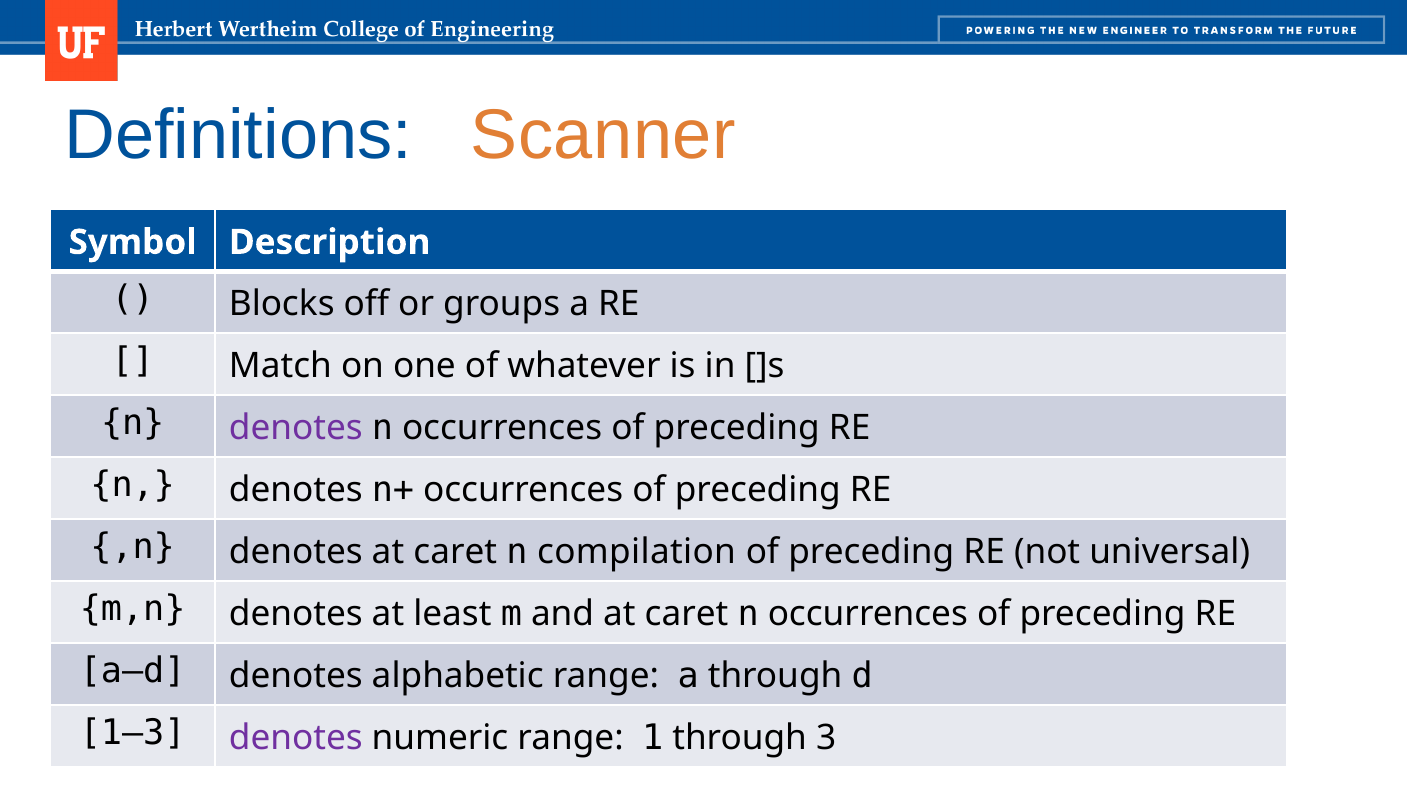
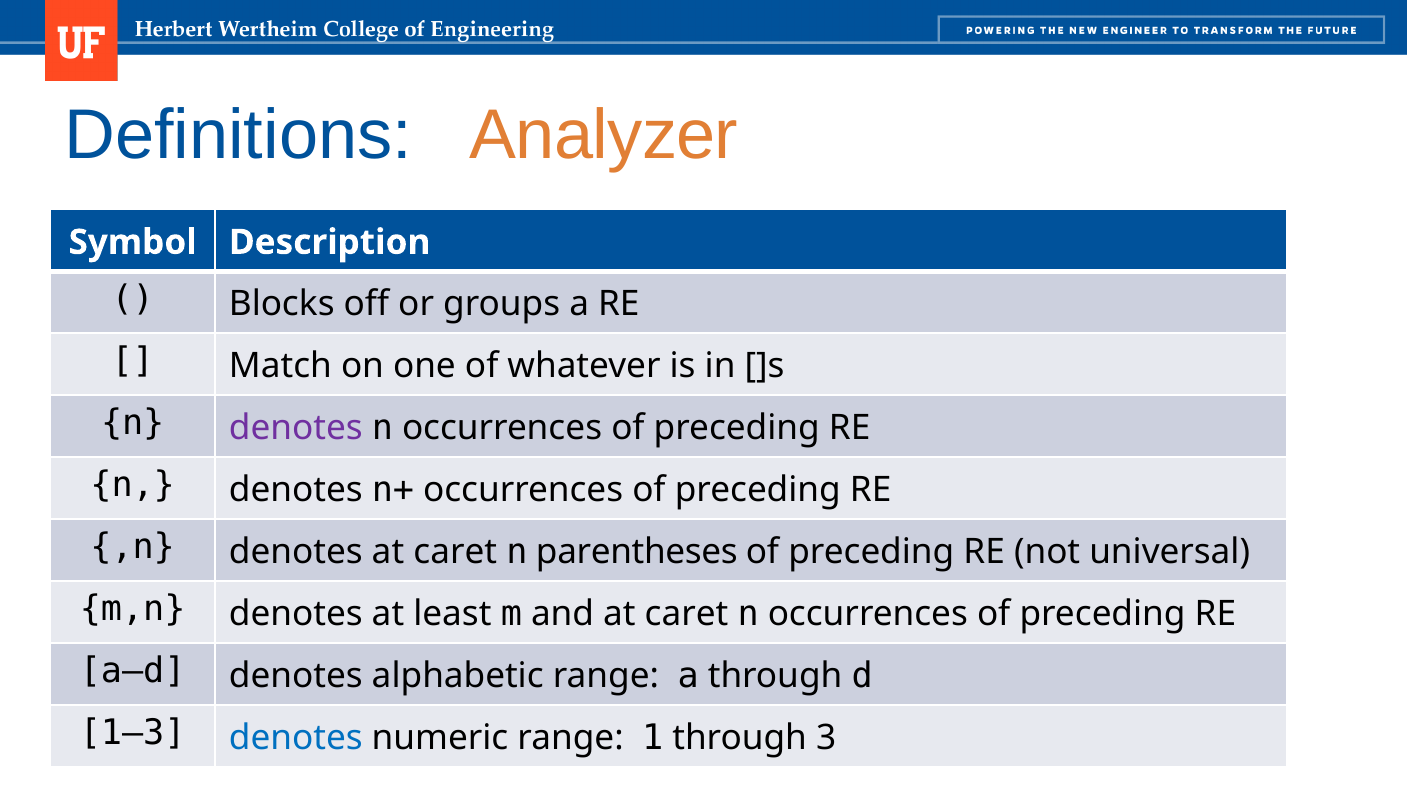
Scanner: Scanner -> Analyzer (604, 135)
compilation: compilation -> parentheses (637, 552)
denotes colour: purple -> blue (296, 738)
